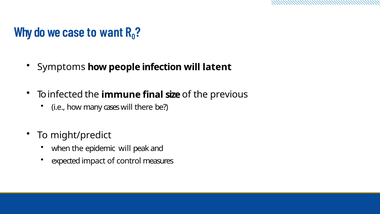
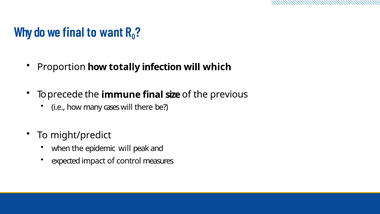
we case: case -> final (73, 32)
Symptoms: Symptoms -> Proportion (61, 67)
people: people -> totally (124, 67)
latent: latent -> which (217, 67)
infected: infected -> precede (65, 94)
